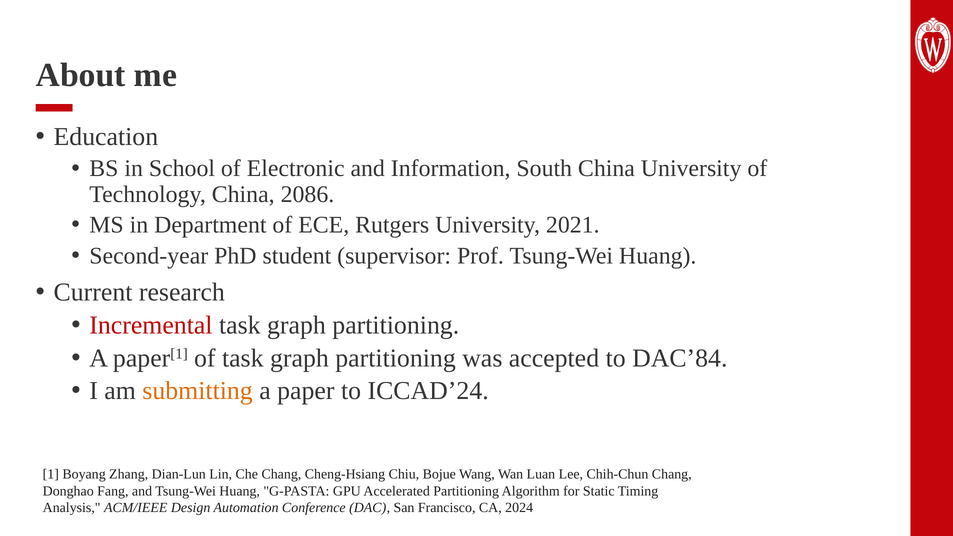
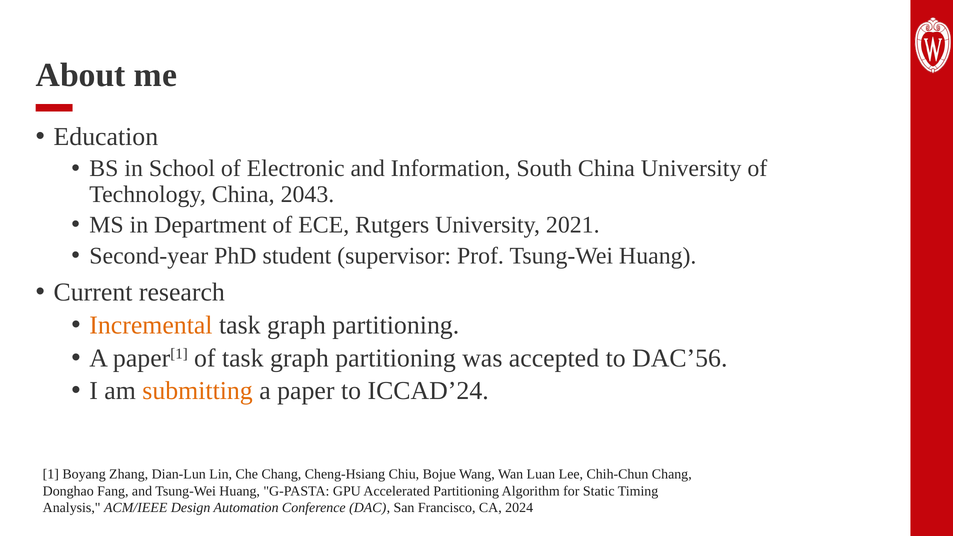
2086: 2086 -> 2043 (307, 194)
Incremental colour: red -> orange (151, 325)
DAC’84: DAC’84 -> DAC’56 (680, 358)
